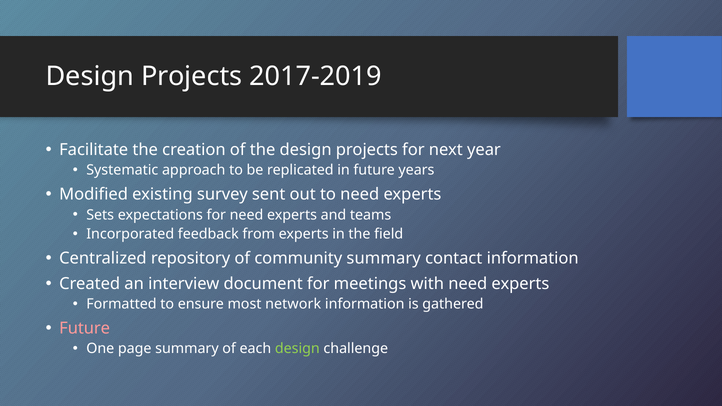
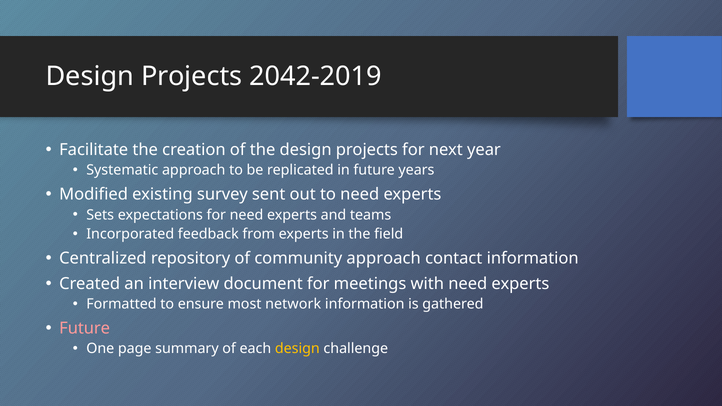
2017-2019: 2017-2019 -> 2042-2019 (316, 76)
community summary: summary -> approach (384, 258)
design colour: light green -> yellow (297, 349)
